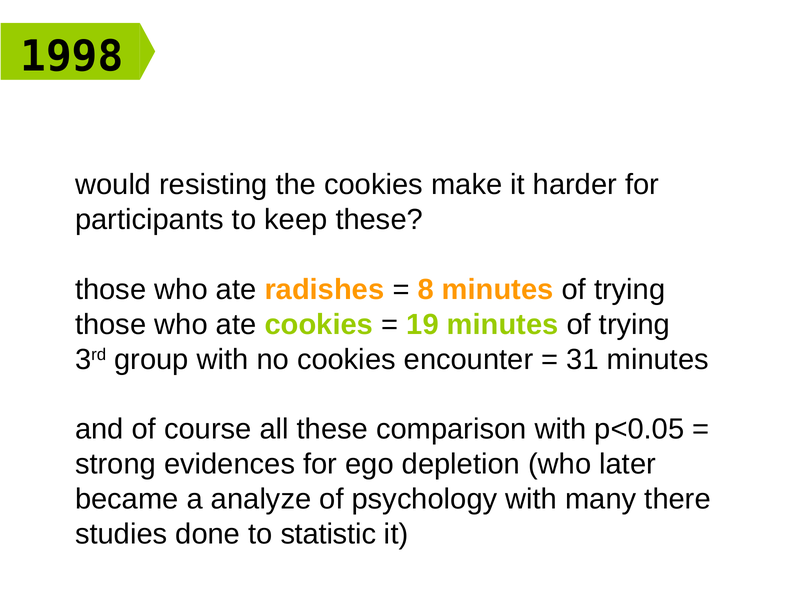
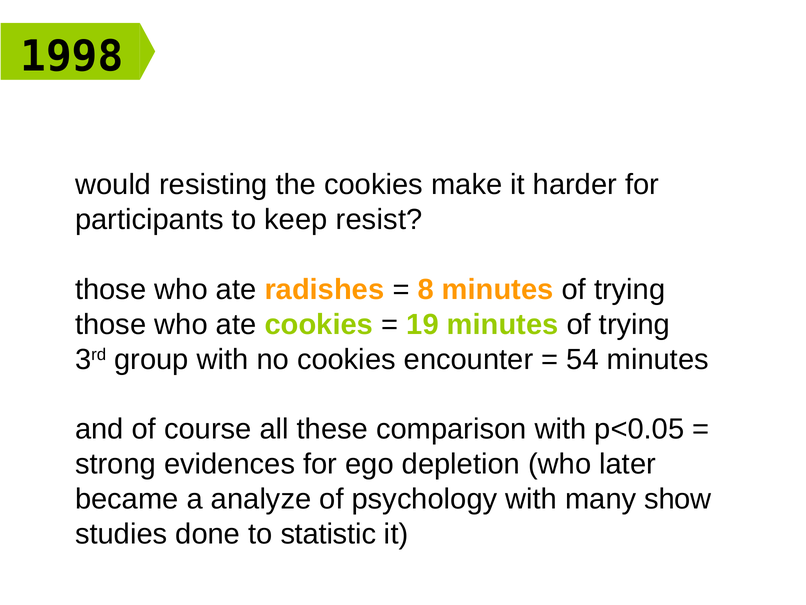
keep these: these -> resist (379, 220)
31: 31 -> 54 (583, 359)
there: there -> show (678, 499)
